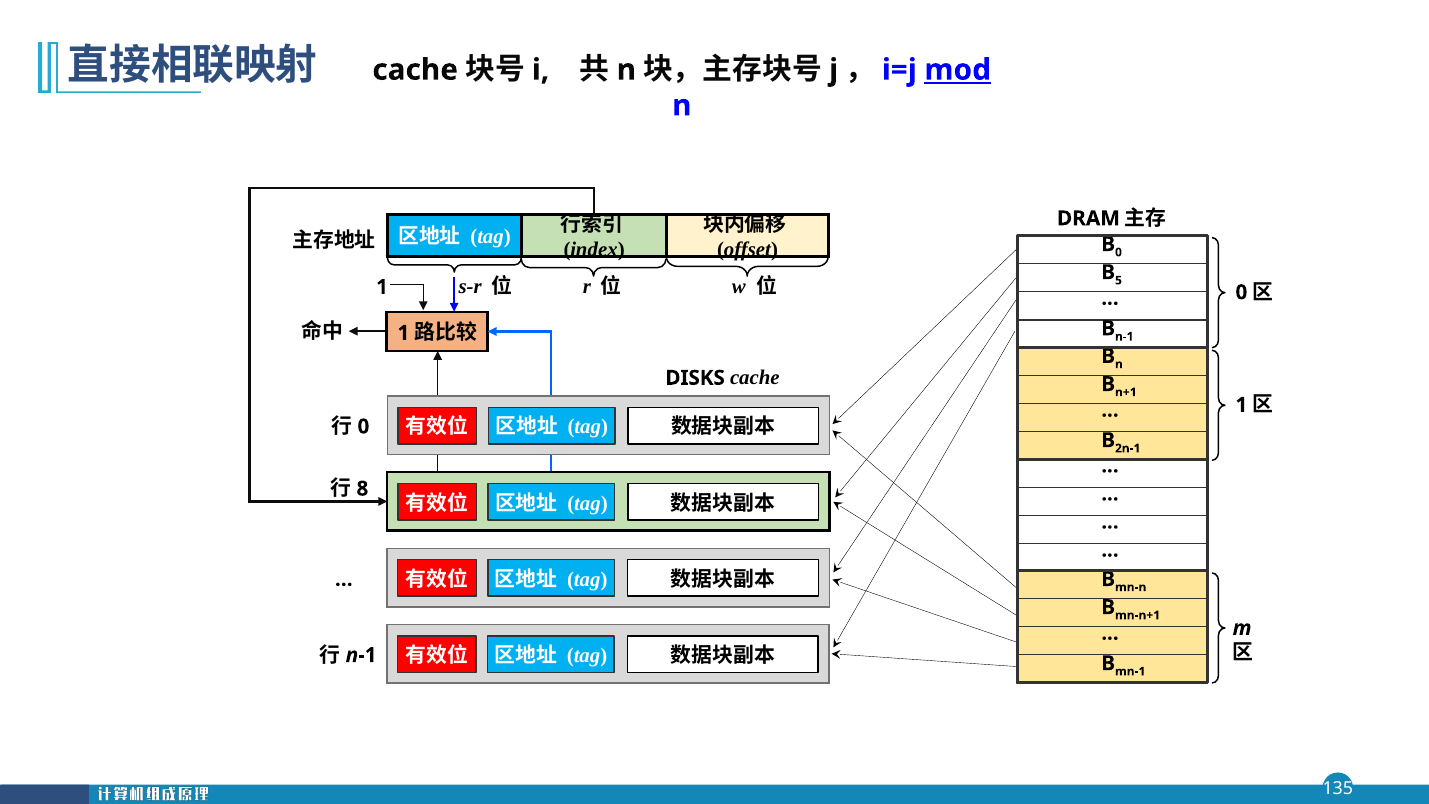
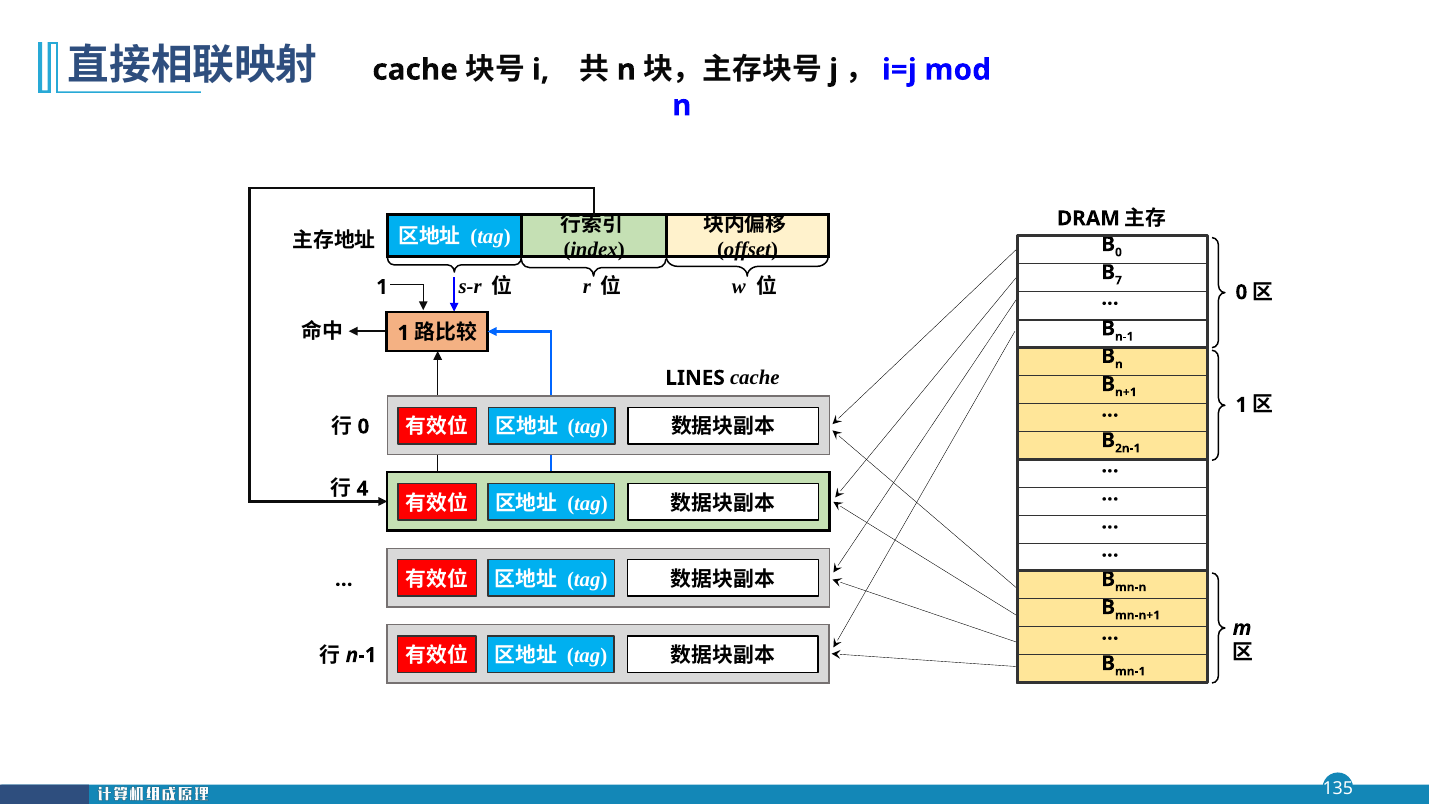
mod underline: present -> none (958, 70)
5: 5 -> 7 (1118, 280)
DISKS: DISKS -> LINES (695, 378)
8: 8 -> 4 (362, 489)
